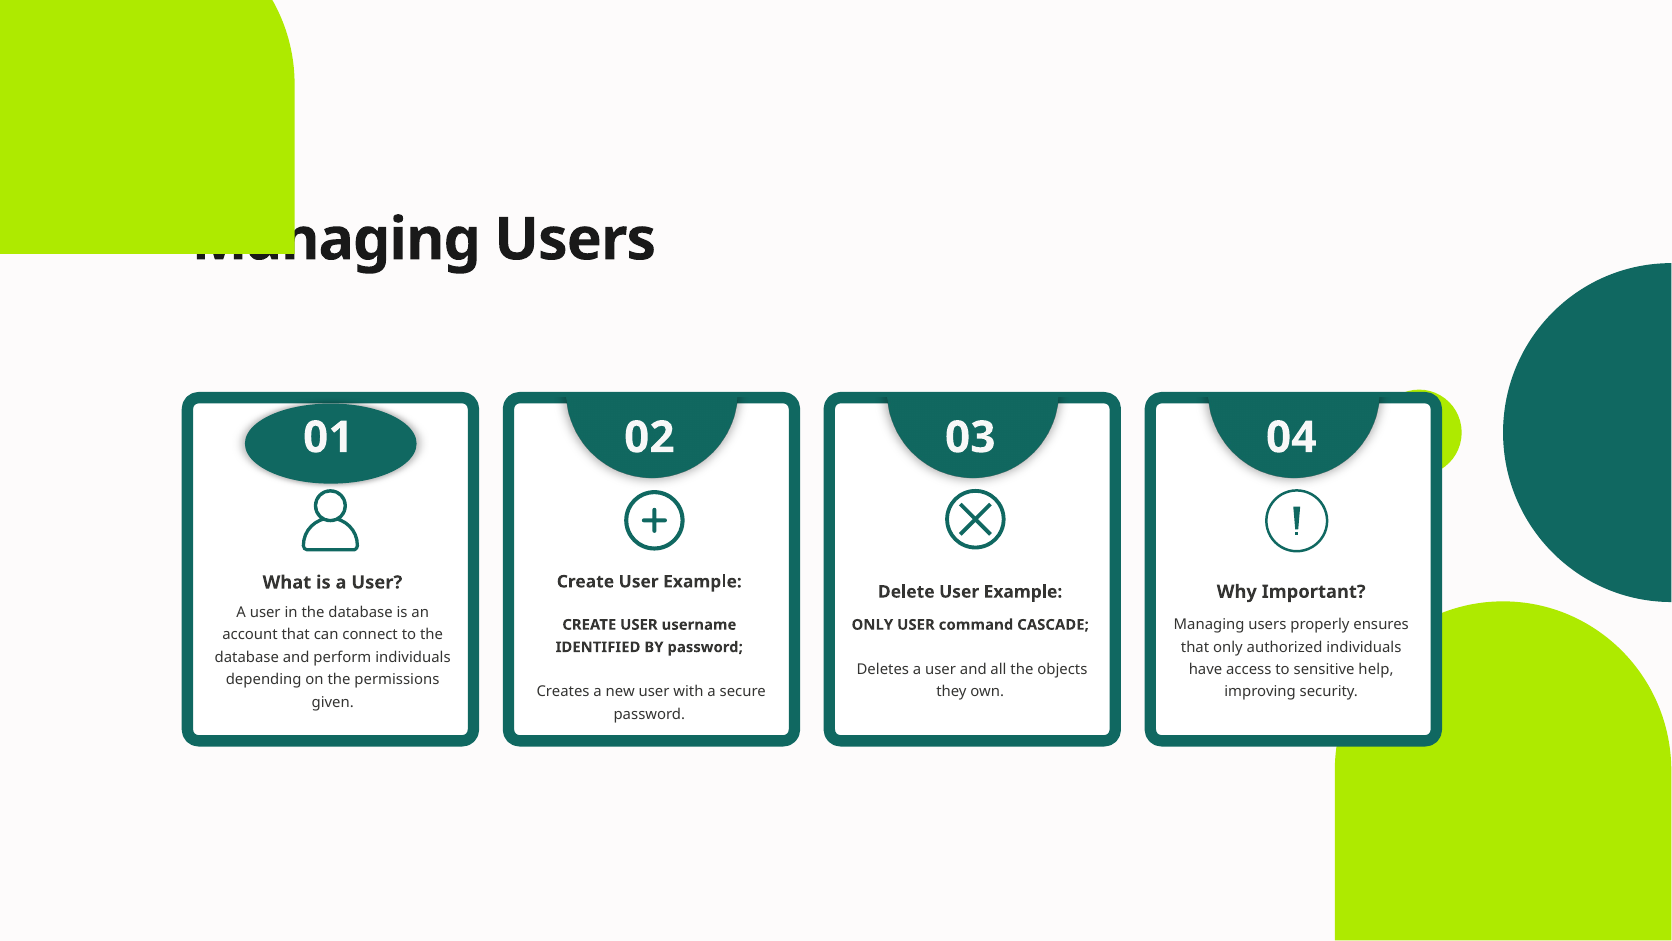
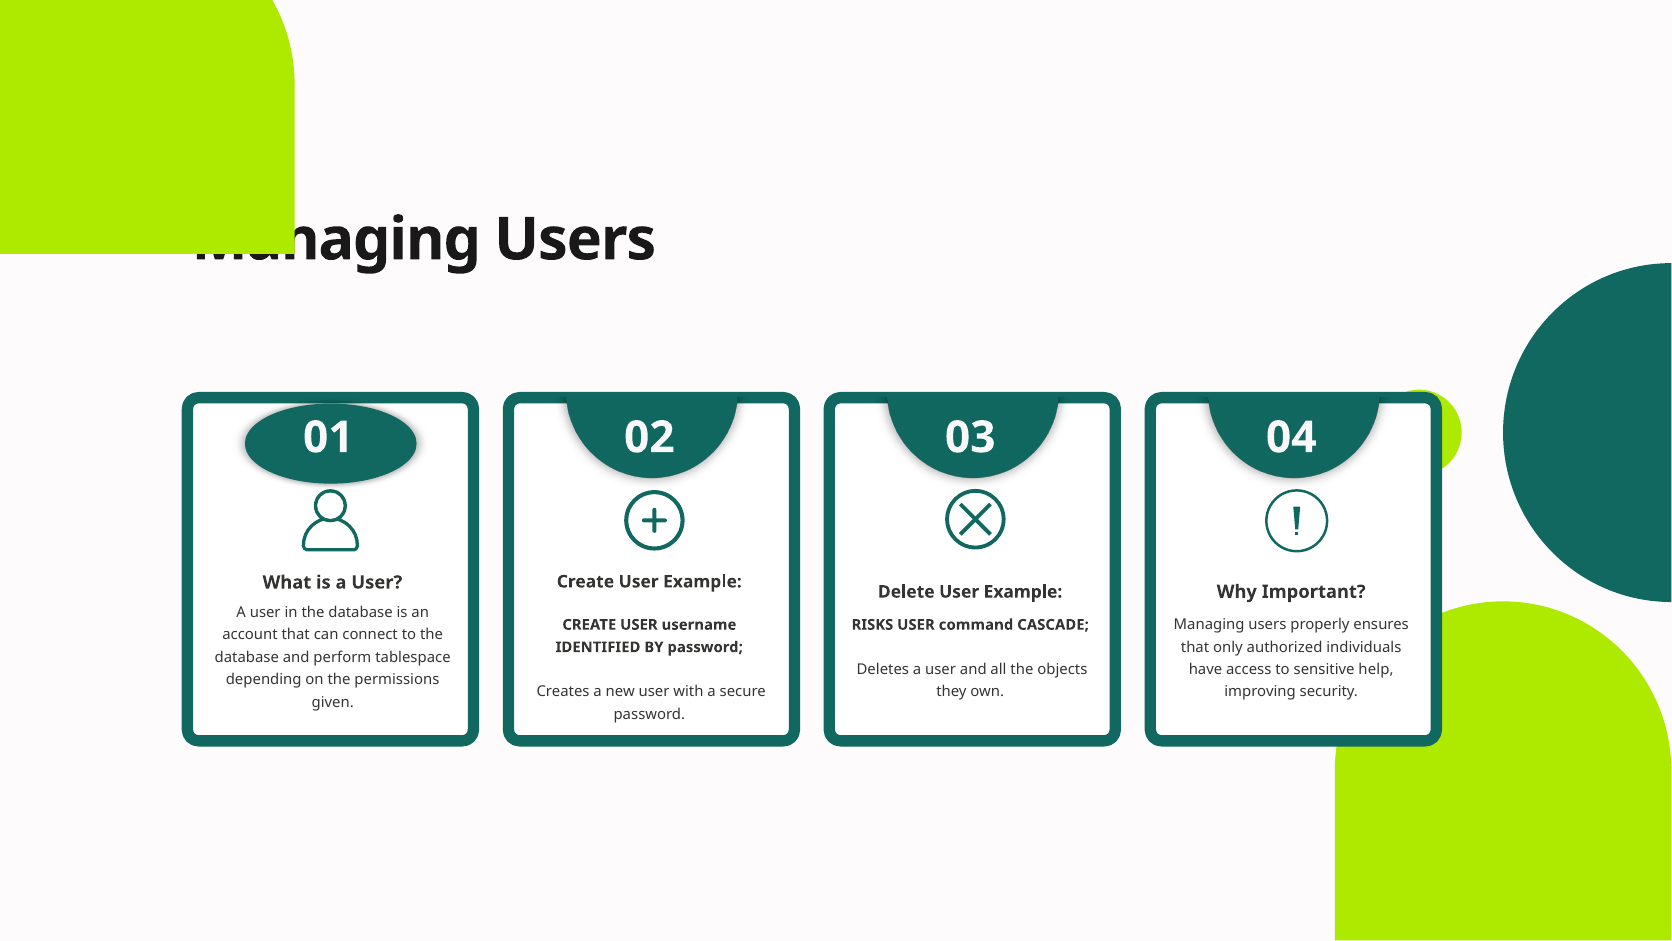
ONLY: ONLY -> RISKS (872, 624)
perform individuals: individuals -> tablespace (413, 657)
